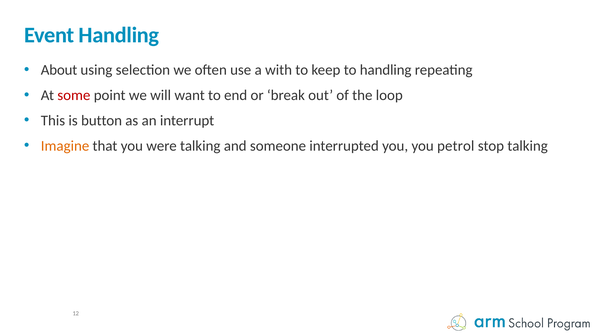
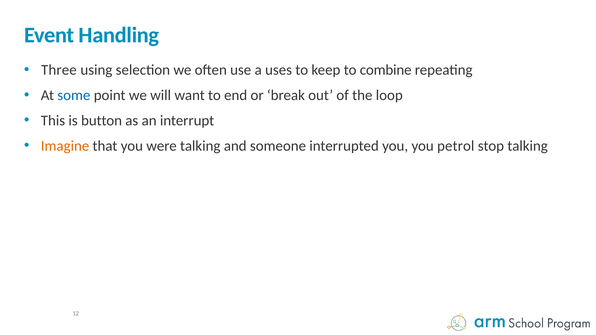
About: About -> Three (59, 70)
with: with -> uses (279, 70)
to handling: handling -> combine (386, 70)
some colour: red -> blue (74, 95)
